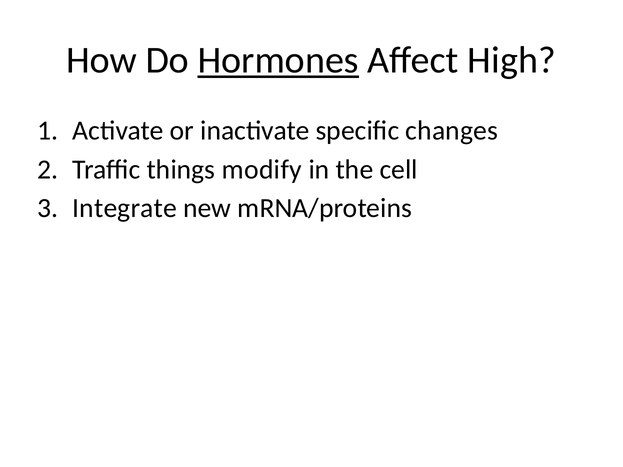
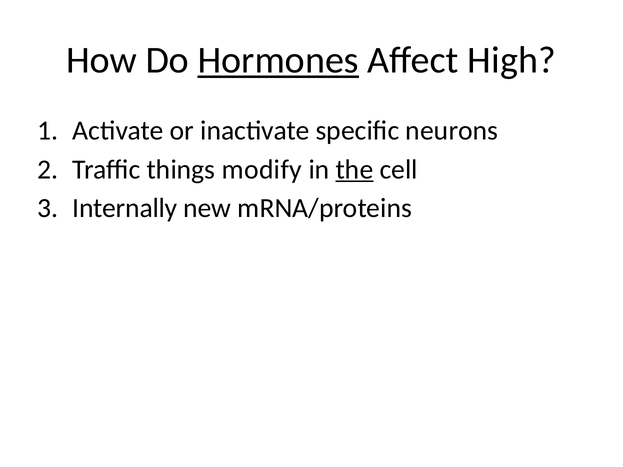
changes: changes -> neurons (452, 131)
the underline: none -> present (354, 169)
Integrate: Integrate -> Internally (125, 208)
